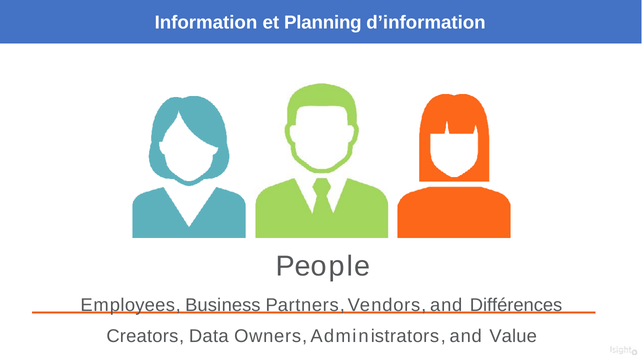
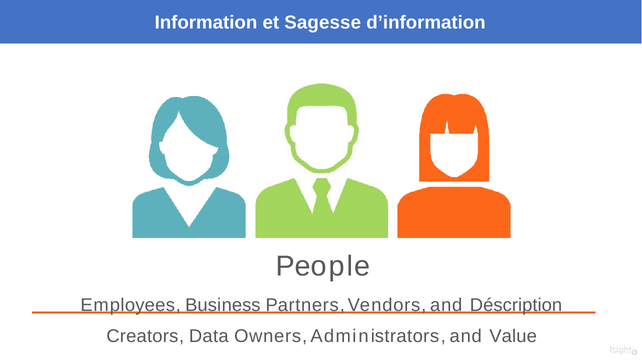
Planning: Planning -> Sagesse (323, 23)
Différences: Différences -> Déscription (516, 305)
